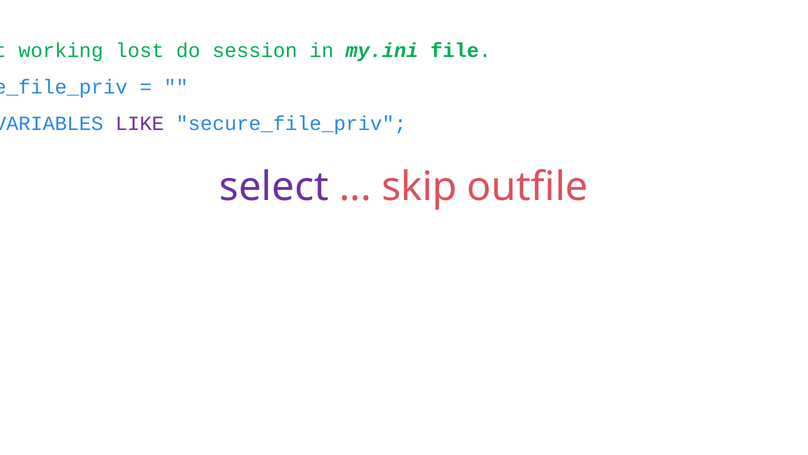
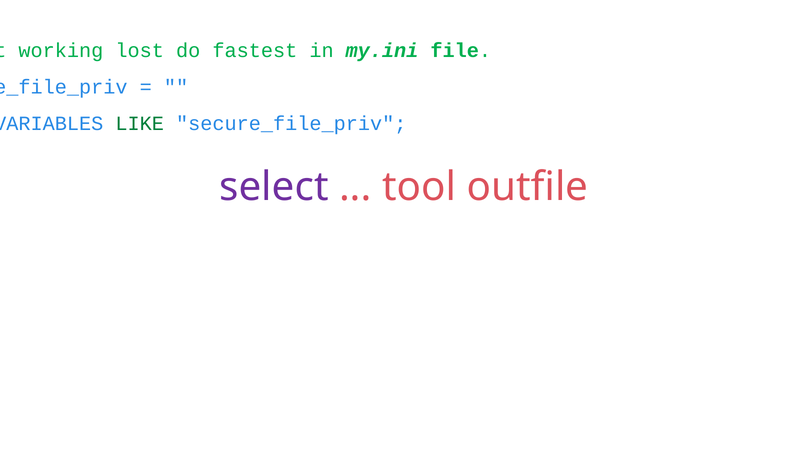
session: session -> fastest (255, 51)
LIKE colour: purple -> green (140, 123)
skip: skip -> tool (419, 187)
